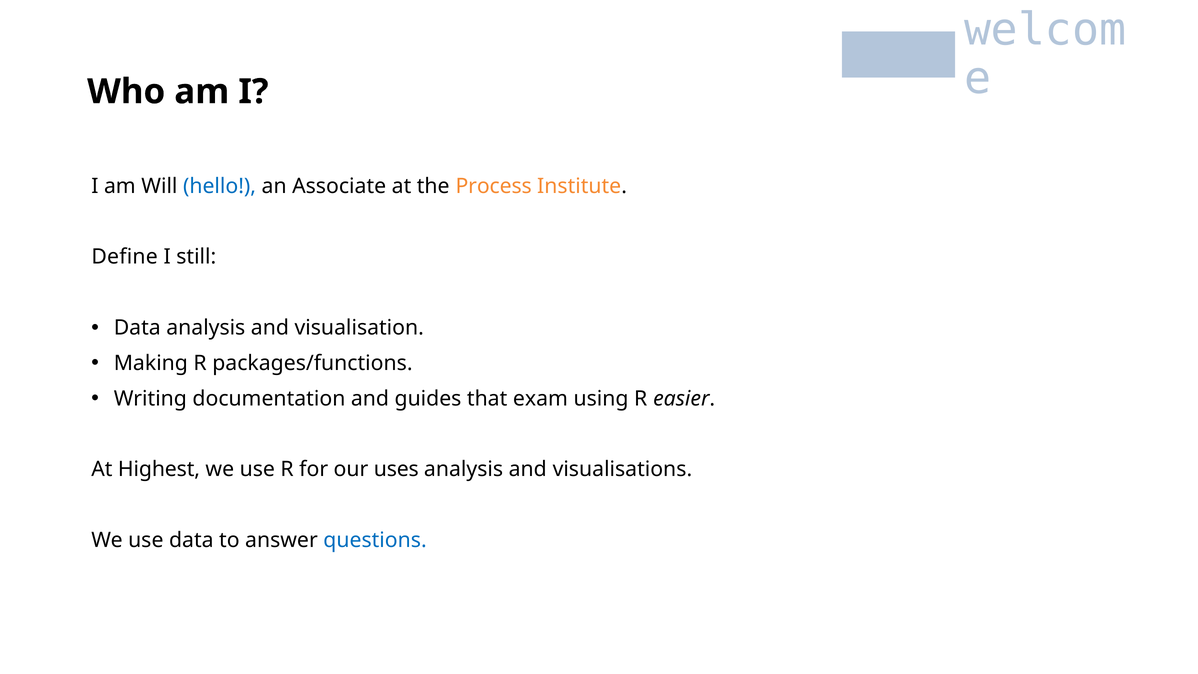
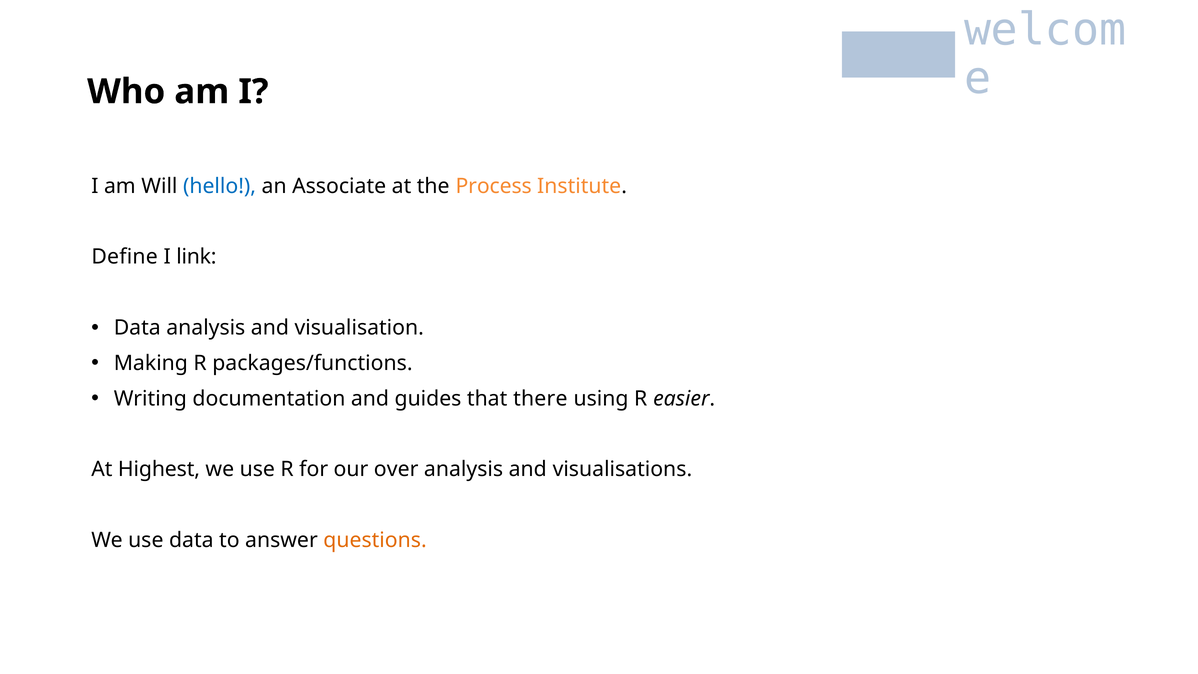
still: still -> link (196, 257)
exam: exam -> there (540, 398)
uses: uses -> over (396, 469)
questions colour: blue -> orange (375, 540)
